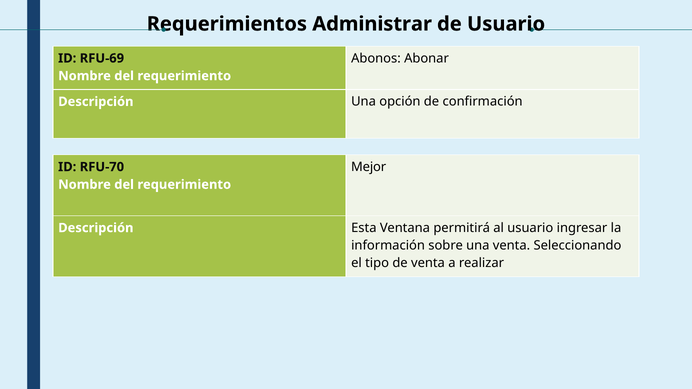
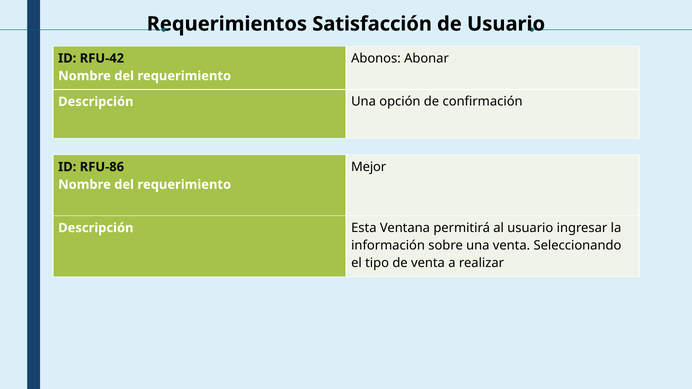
Administrar: Administrar -> Satisfacción (372, 24)
RFU-69: RFU-69 -> RFU-42 (102, 58)
RFU-70: RFU-70 -> RFU-86 (102, 167)
